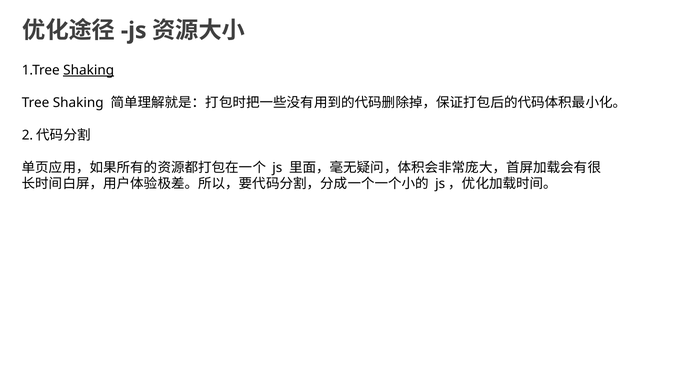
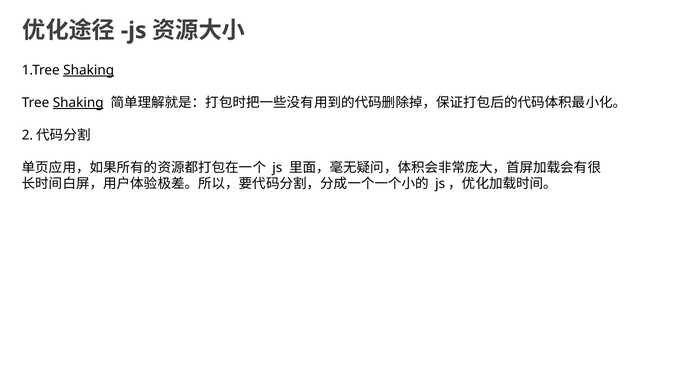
Shaking underline: none -> present (78, 103)
